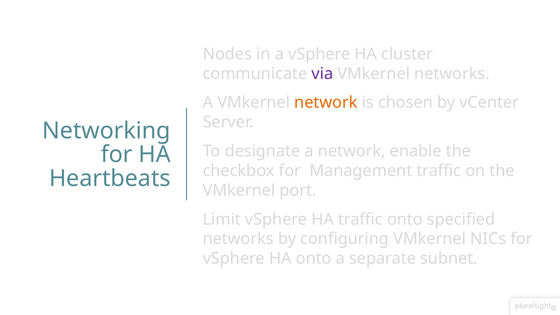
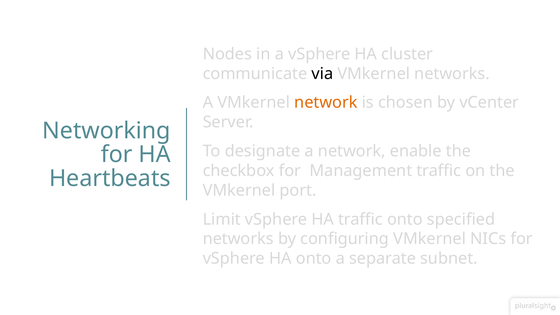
via colour: purple -> black (322, 74)
